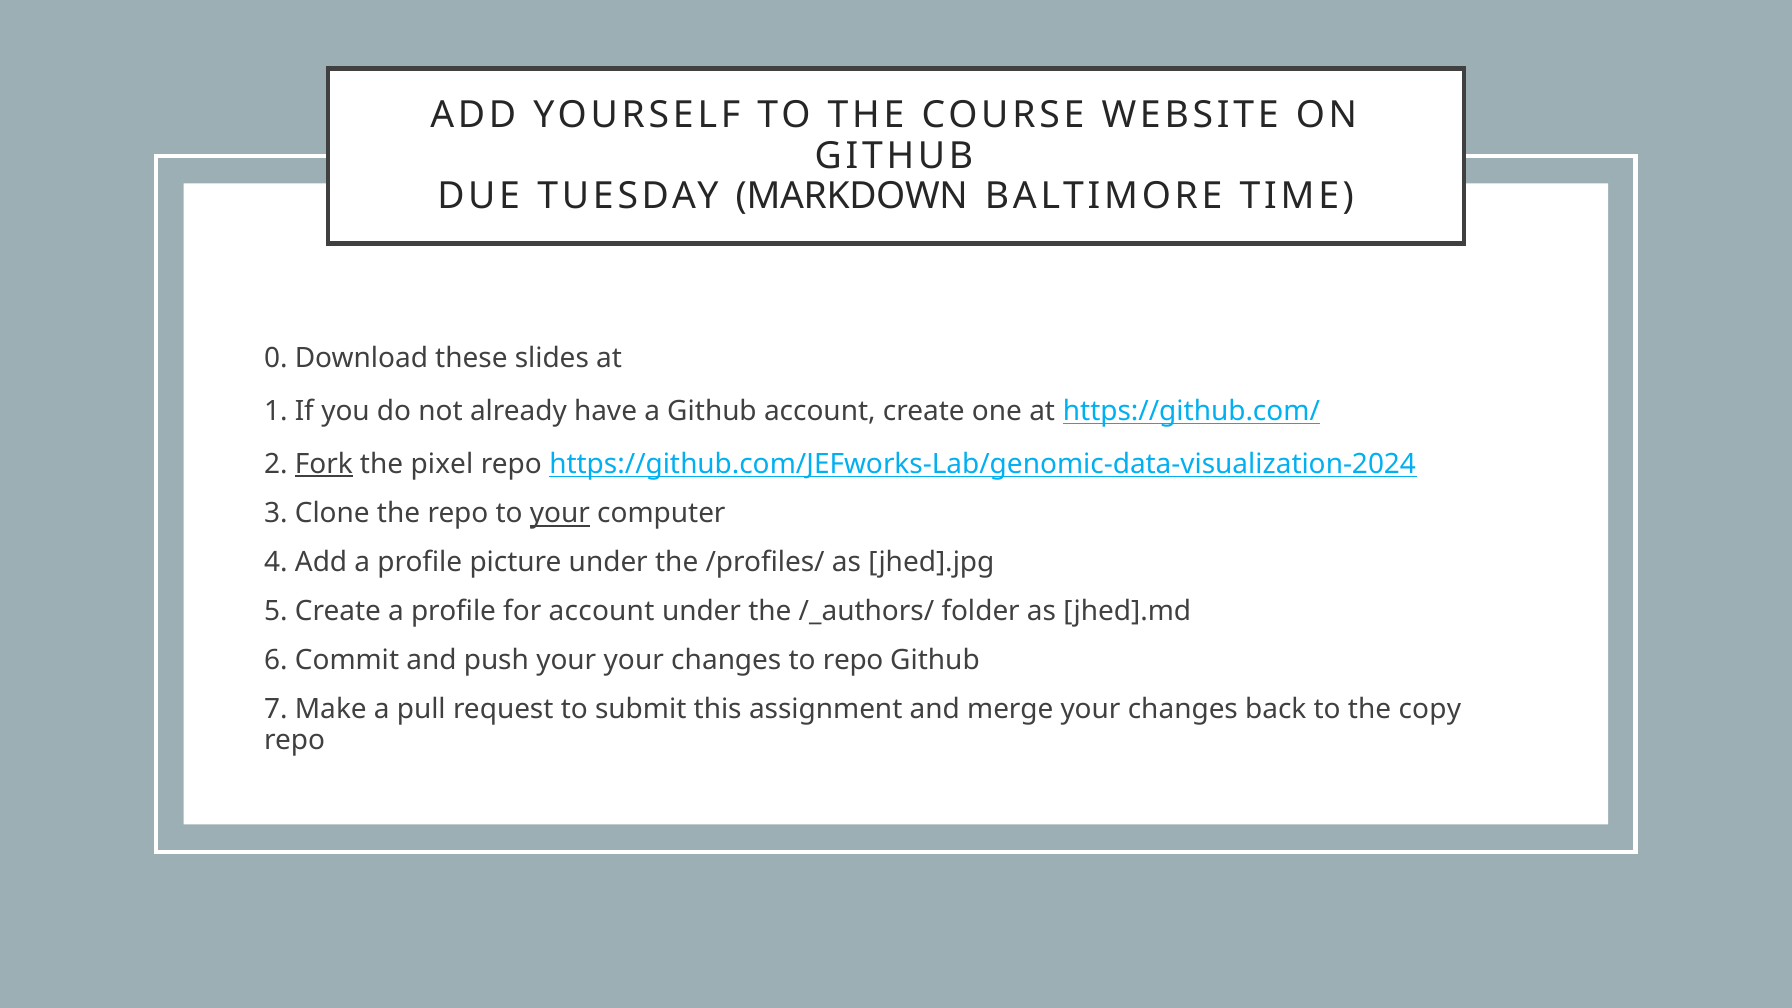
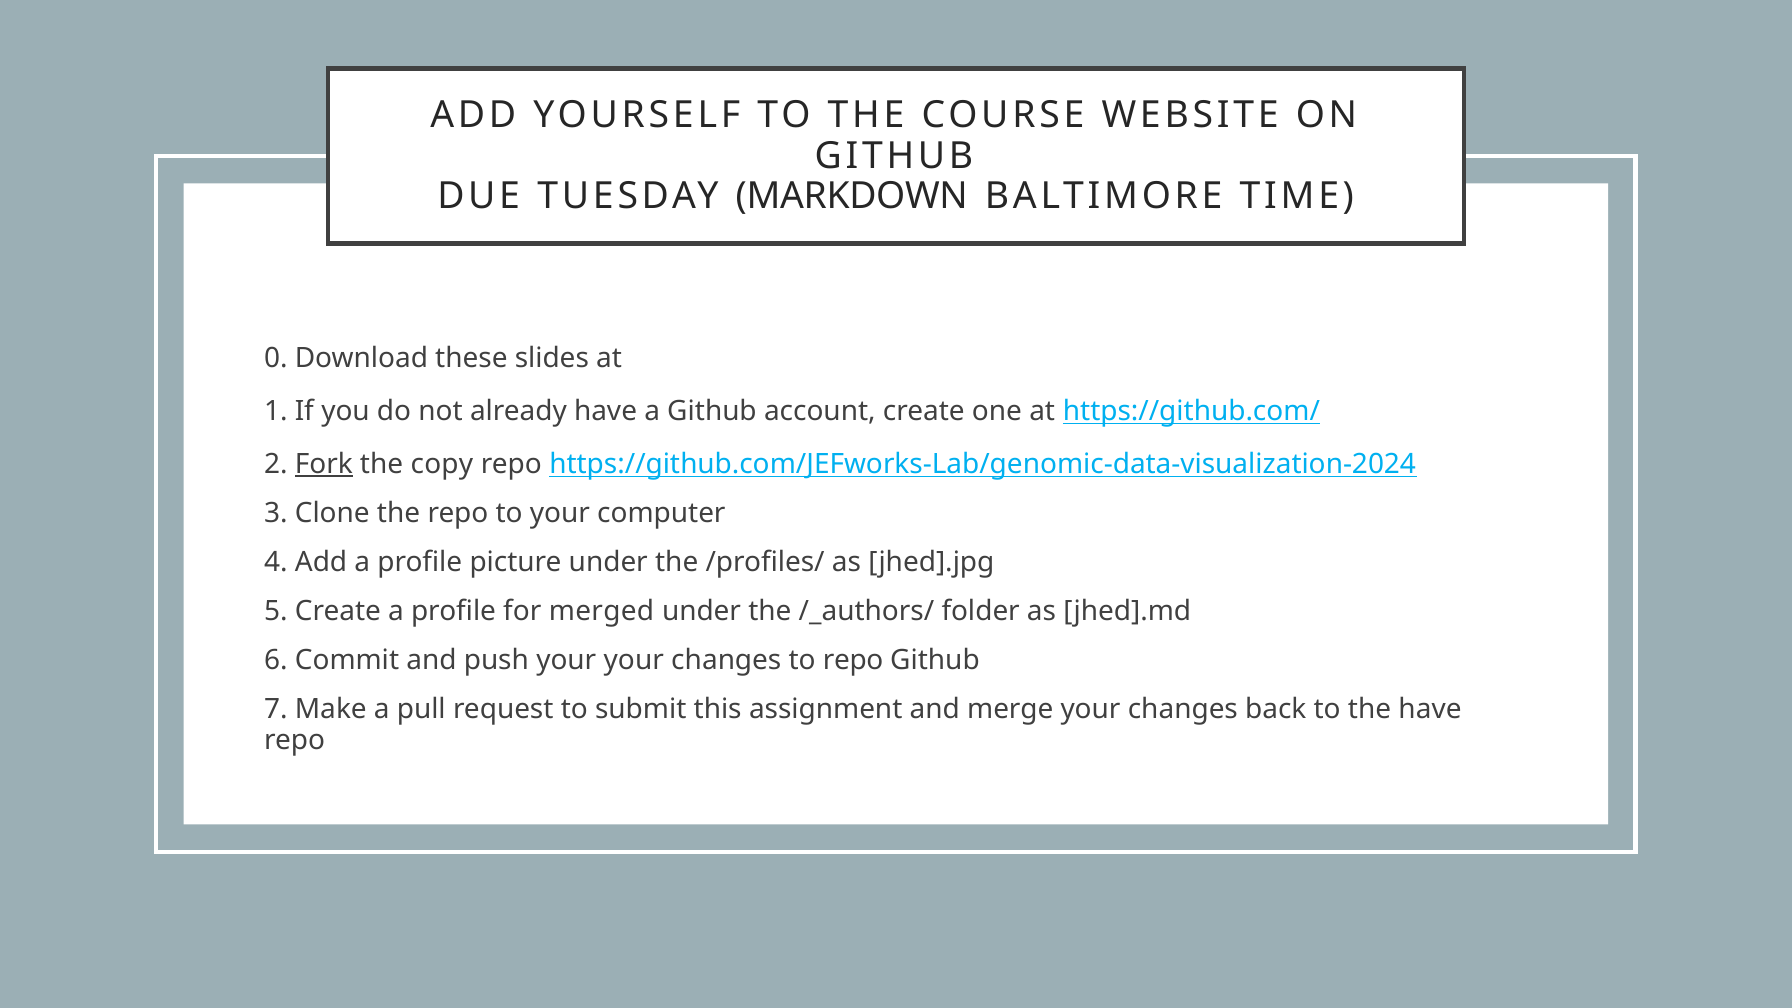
pixel: pixel -> copy (442, 464)
your underline: present -> none (560, 514)
for account: account -> merged (602, 612)
the copy: copy -> have (1430, 710)
